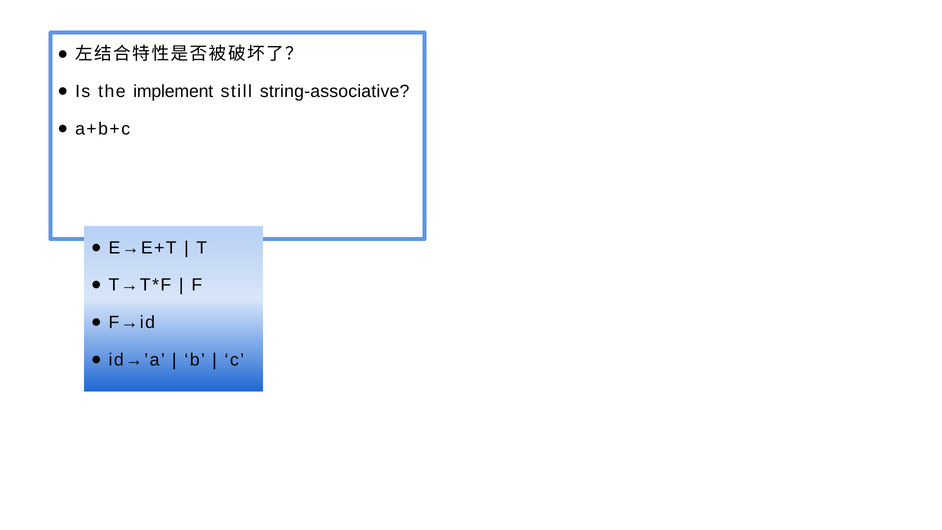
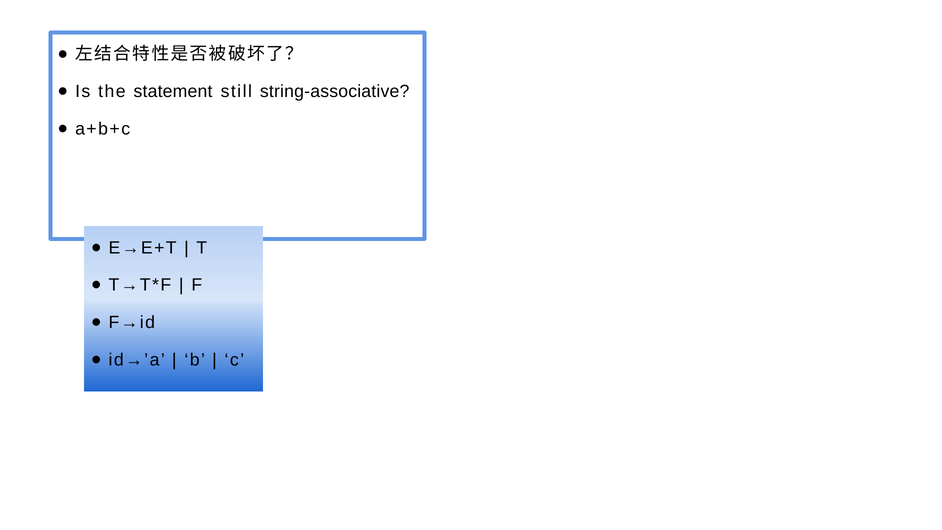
implement: implement -> statement (173, 91)
